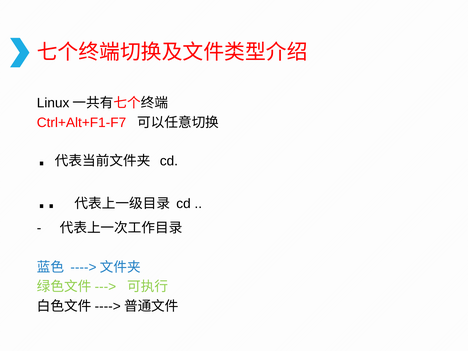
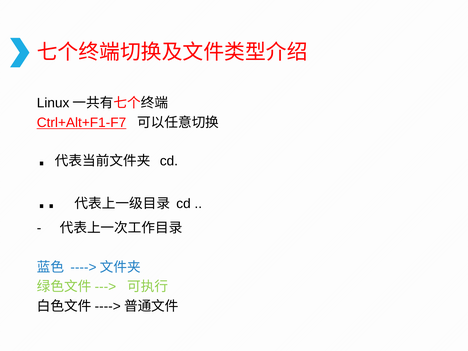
Ctrl+Alt+F1-F7 underline: none -> present (81, 123)
